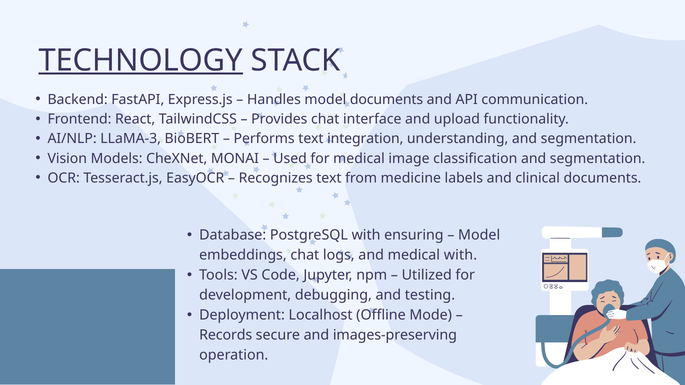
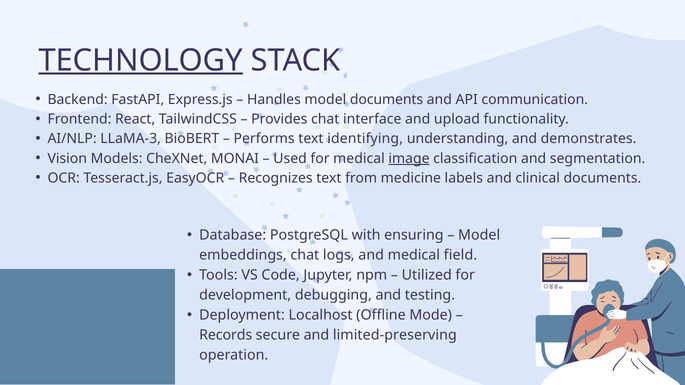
integration: integration -> identifying (365, 139)
understanding and segmentation: segmentation -> demonstrates (589, 139)
image underline: none -> present (409, 159)
medical with: with -> field (461, 255)
images-preserving: images-preserving -> limited-preserving (395, 335)
